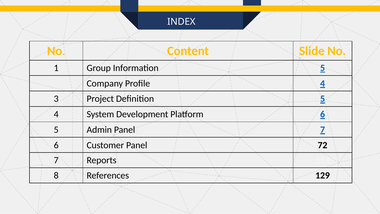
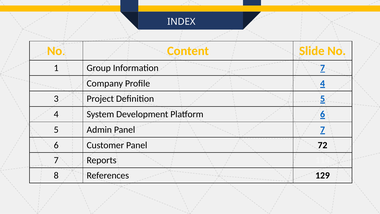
Information 5: 5 -> 7 (323, 68)
